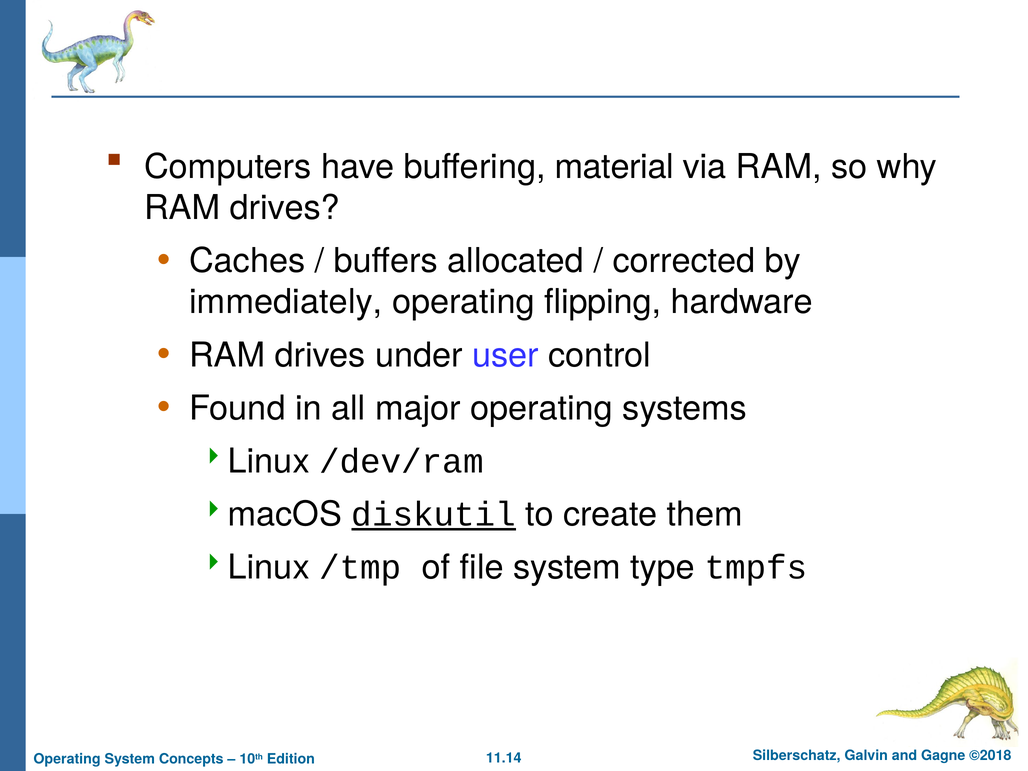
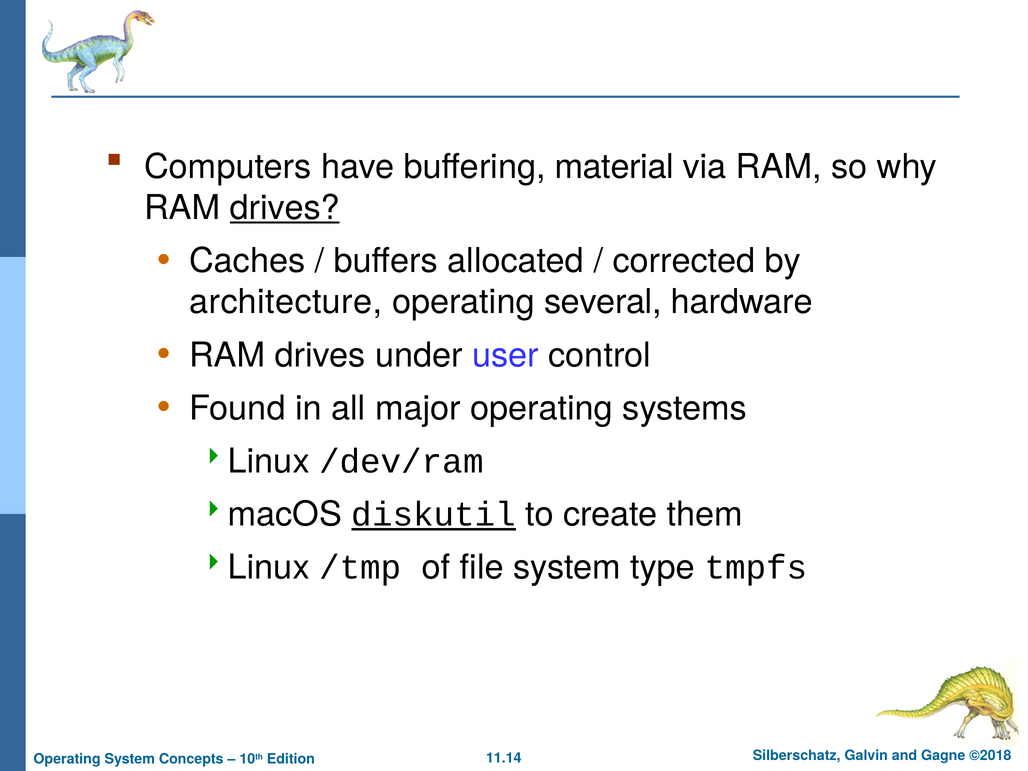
drives underline: none -> present (285, 208)
immediately: immediately -> architecture (286, 302)
flipping: flipping -> several (603, 302)
